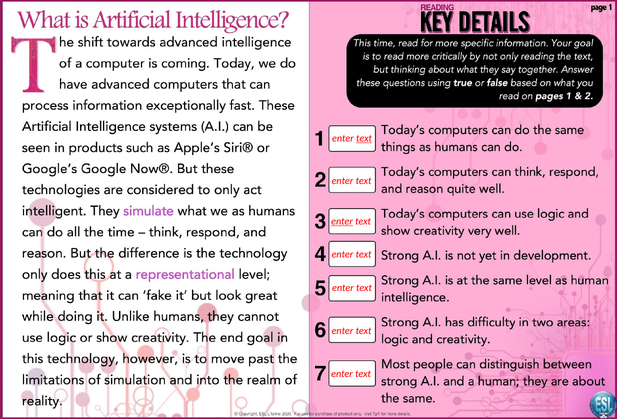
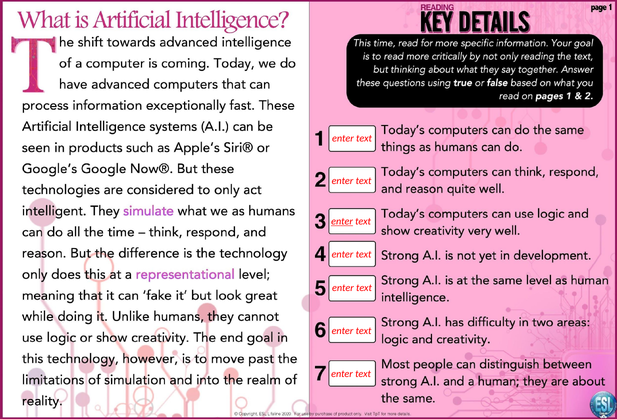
text underline: present -> none (364, 138)
